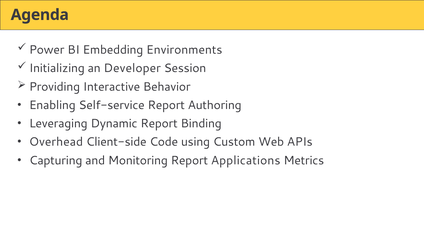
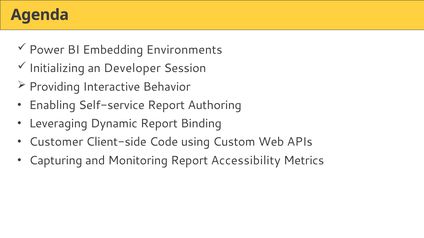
Overhead: Overhead -> Customer (56, 142)
Applications: Applications -> Accessibility (246, 161)
